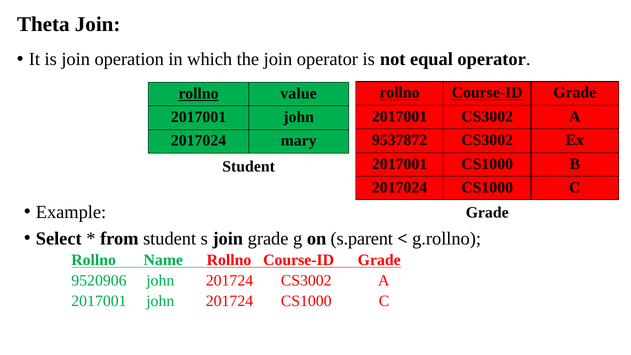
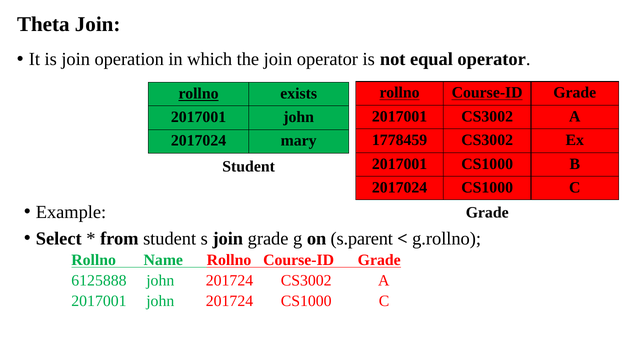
value: value -> exists (299, 93)
9537872: 9537872 -> 1778459 (400, 140)
9520906: 9520906 -> 6125888 (99, 281)
